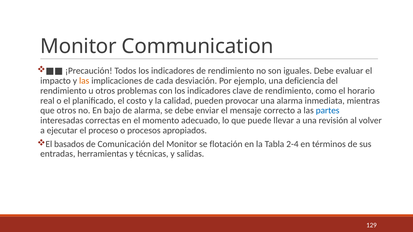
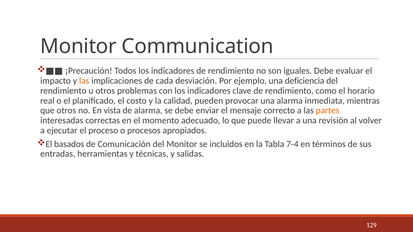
bajo: bajo -> vista (112, 111)
partes colour: blue -> orange (328, 111)
flotación: flotación -> incluidos (226, 144)
2-4: 2-4 -> 7-4 (292, 144)
